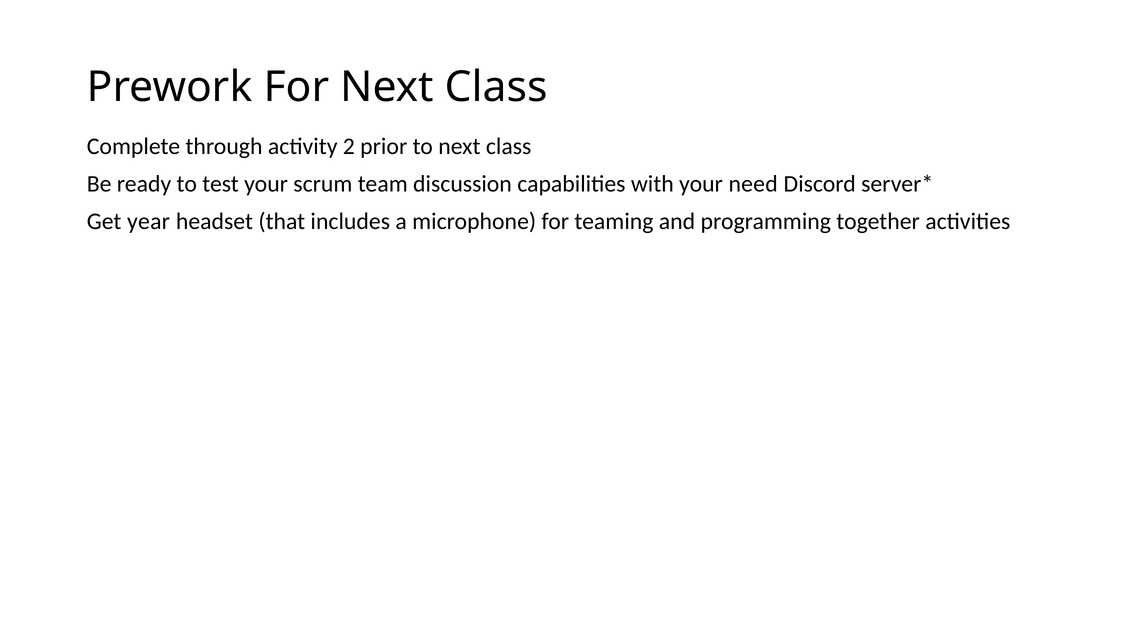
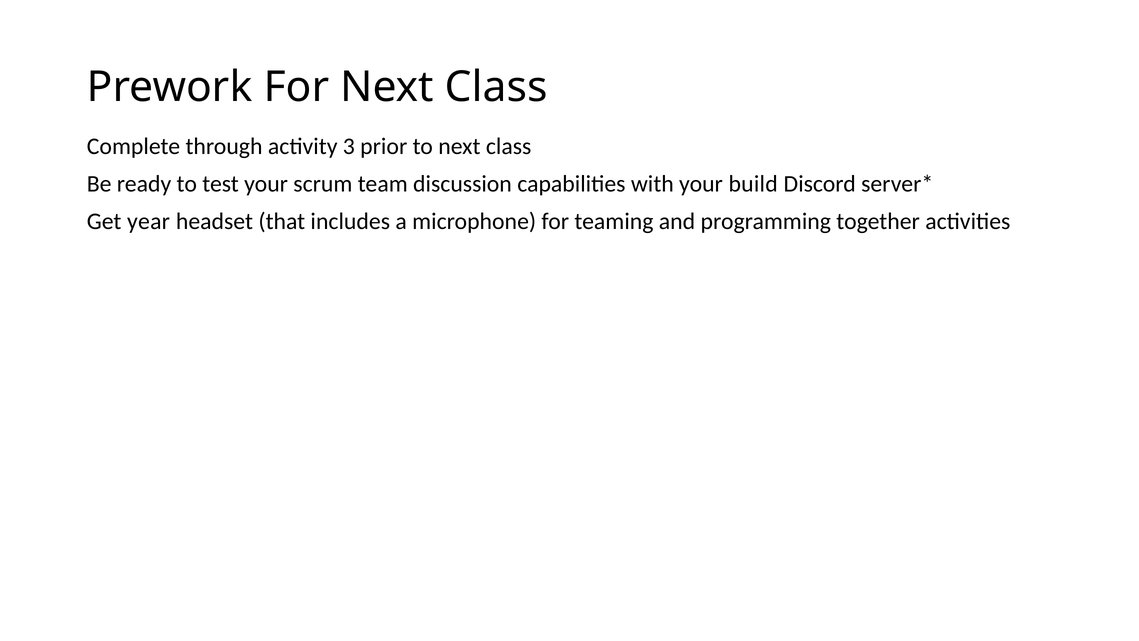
2: 2 -> 3 (349, 146)
need: need -> build (753, 184)
